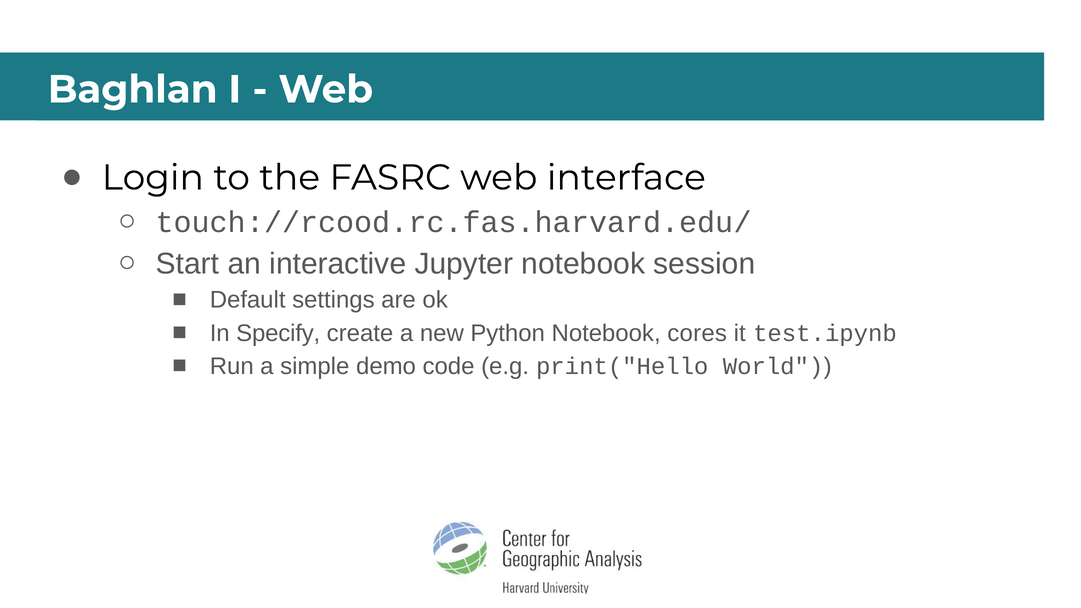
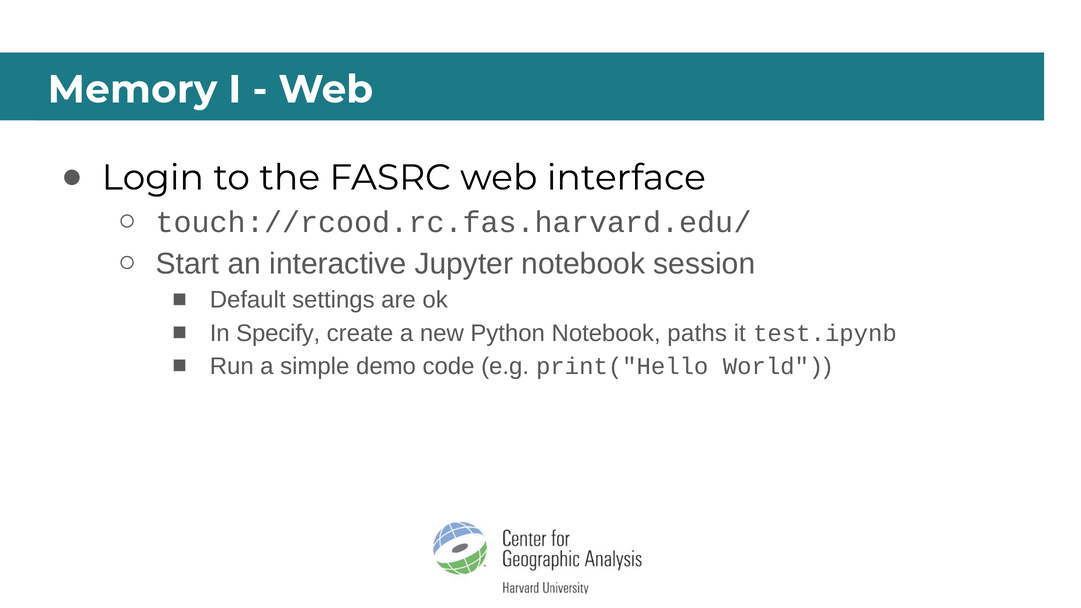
Baghlan: Baghlan -> Memory (132, 90)
cores: cores -> paths (697, 333)
